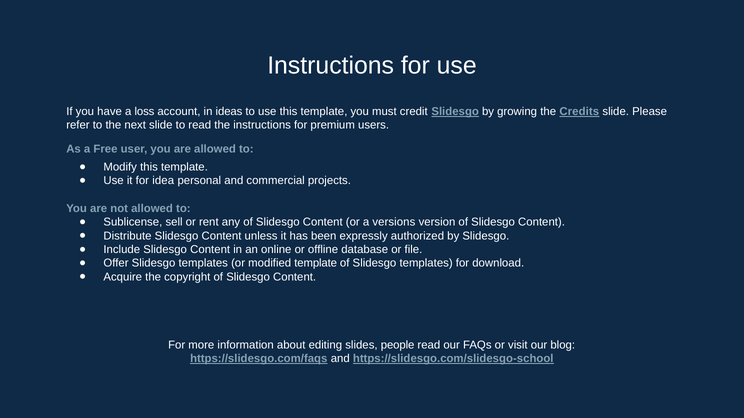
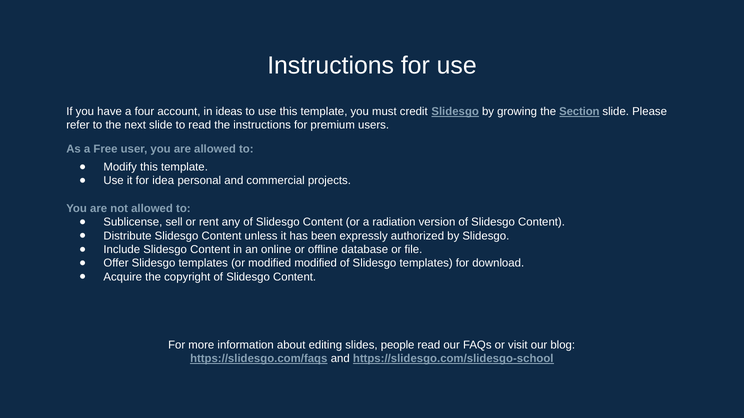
loss: loss -> four (144, 112)
Credits: Credits -> Section (579, 112)
versions: versions -> radiation (394, 223)
modified template: template -> modified (316, 263)
